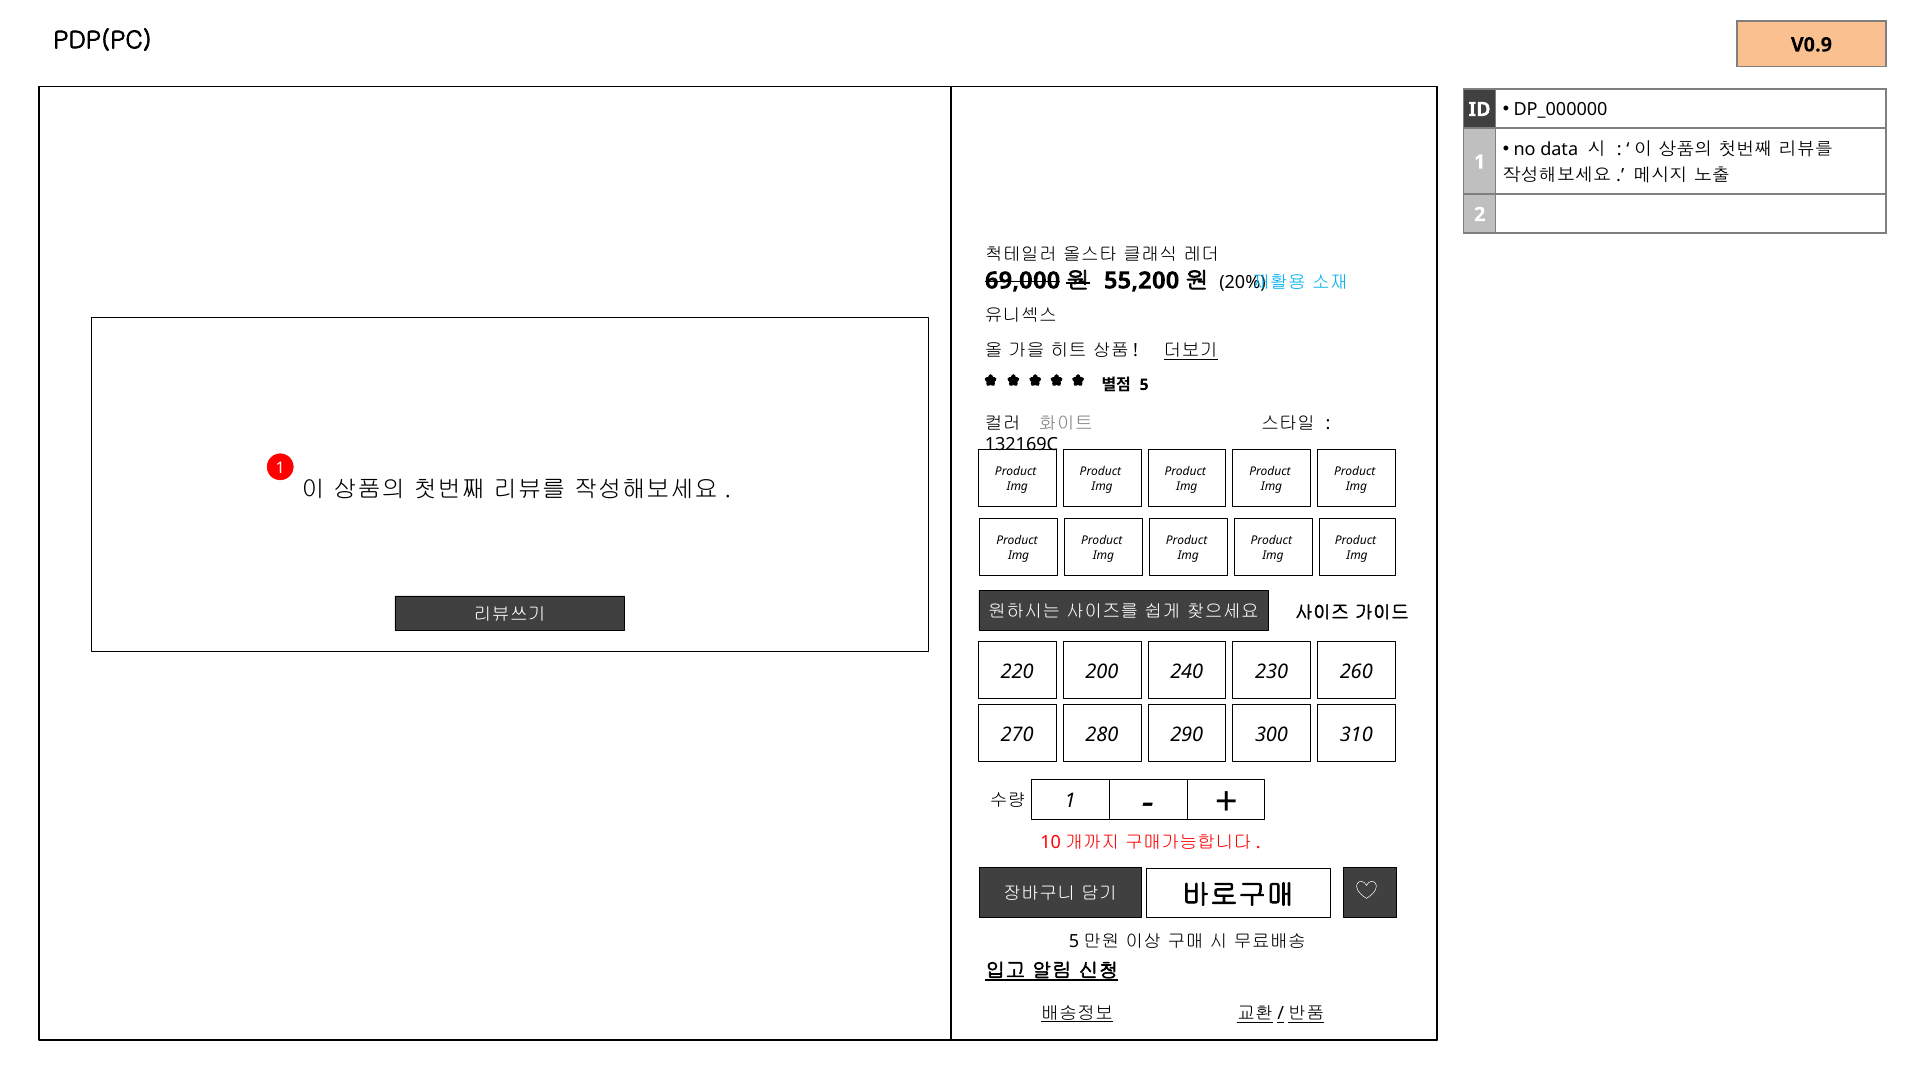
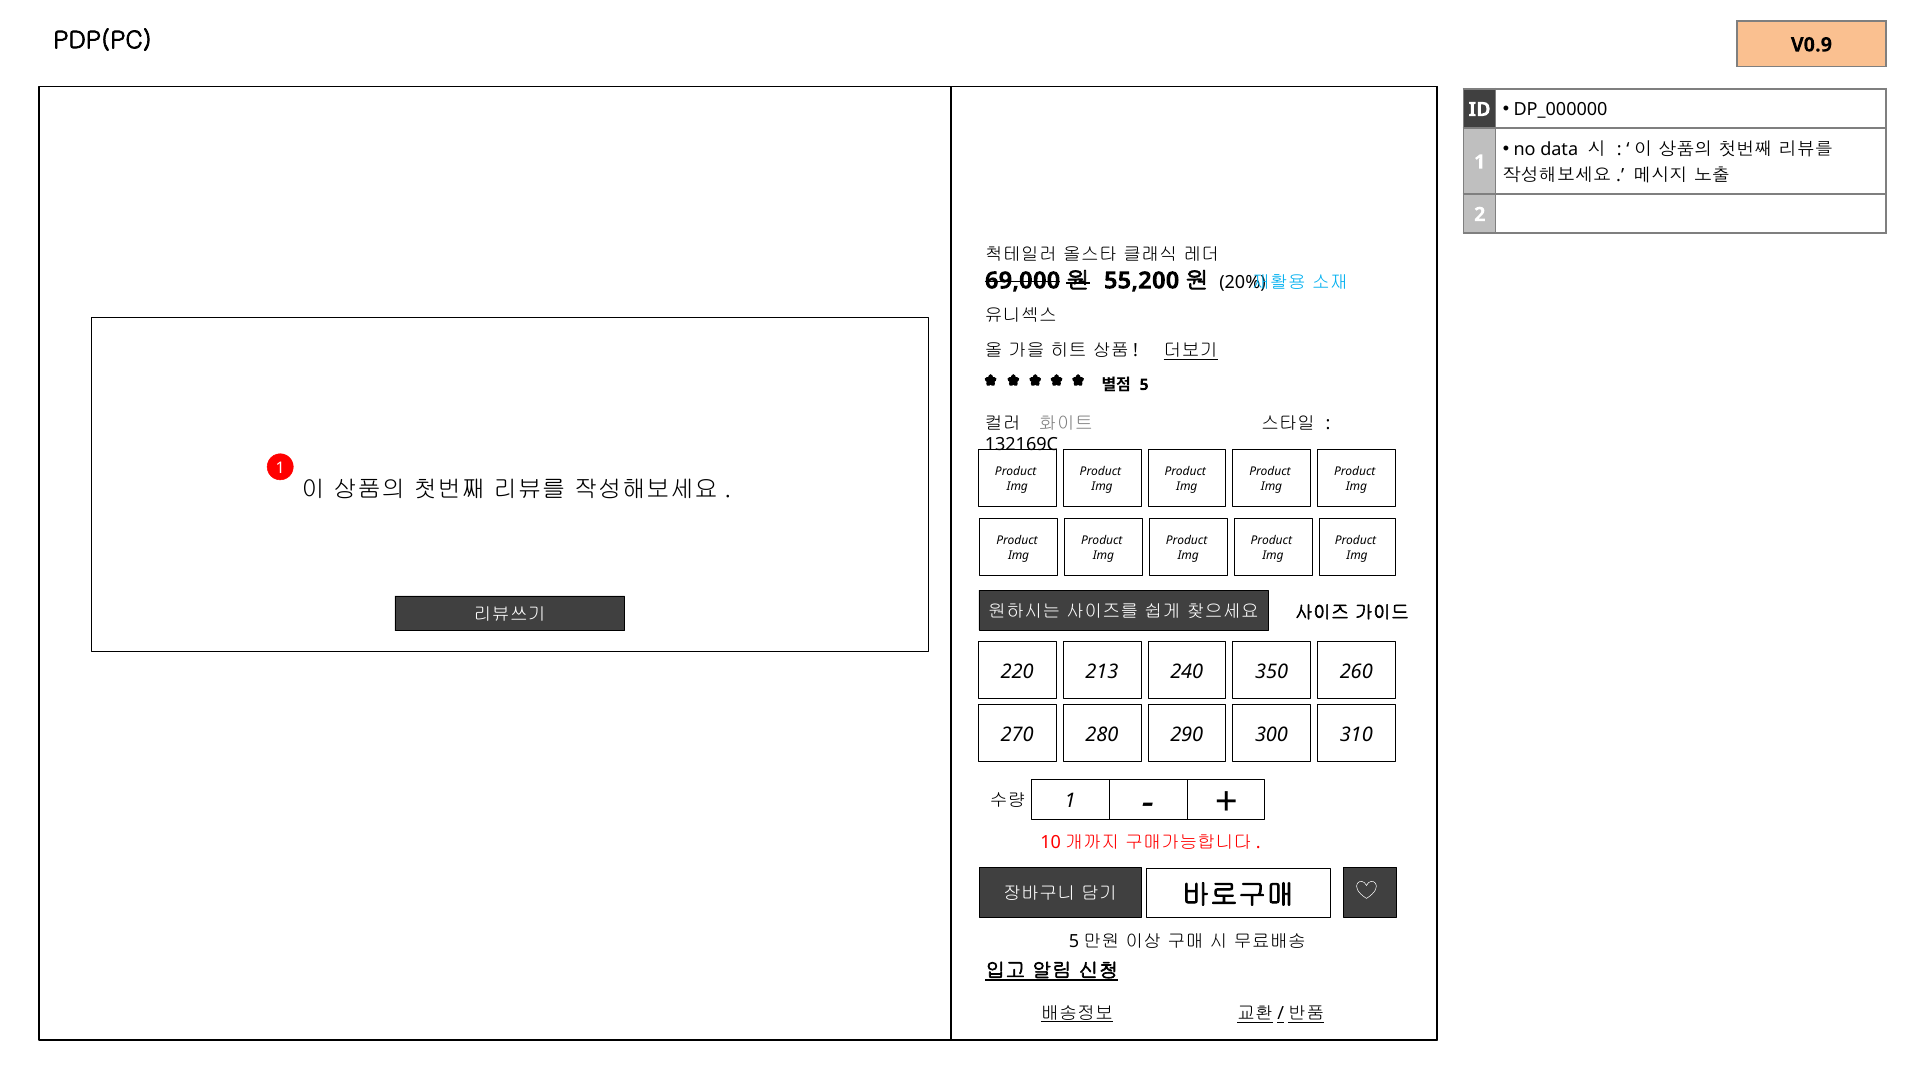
200: 200 -> 213 (1102, 671)
230: 230 -> 350 (1272, 671)
